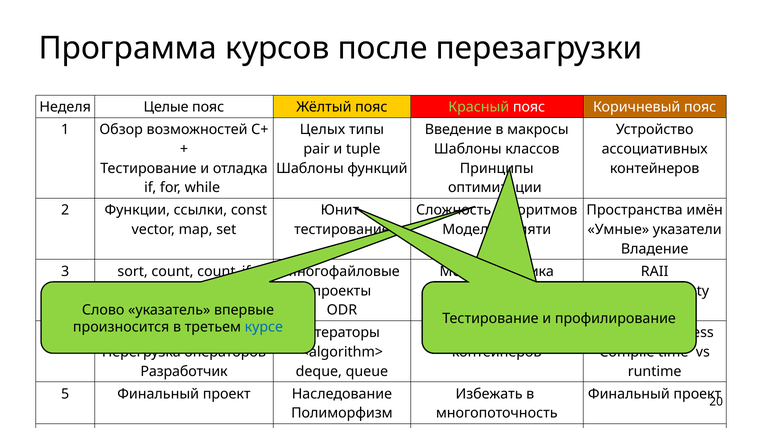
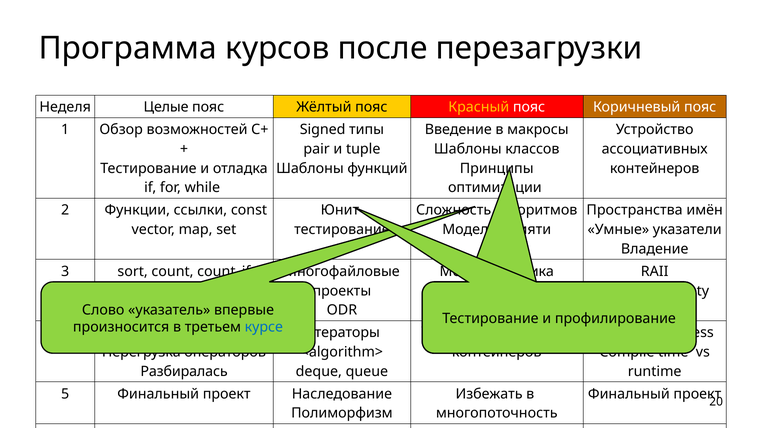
Красный colour: light green -> yellow (479, 107)
Целых: Целых -> Signed (323, 129)
Разработчик: Разработчик -> Разбиралась (184, 372)
